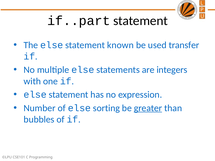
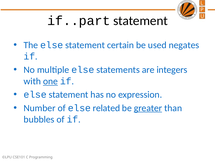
known: known -> certain (121, 45)
transfer: transfer -> negates (184, 45)
one underline: none -> present (50, 81)
sorting: sorting -> related (106, 108)
